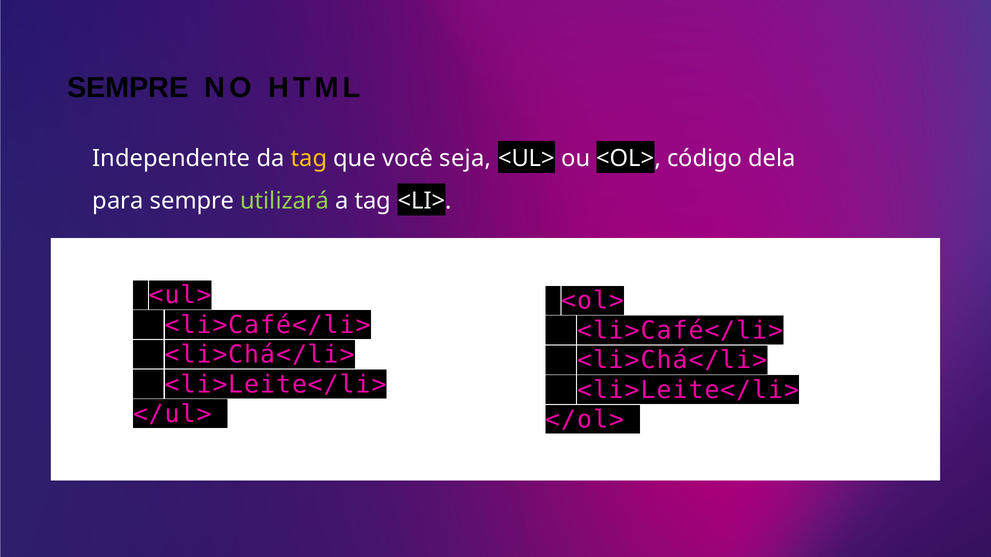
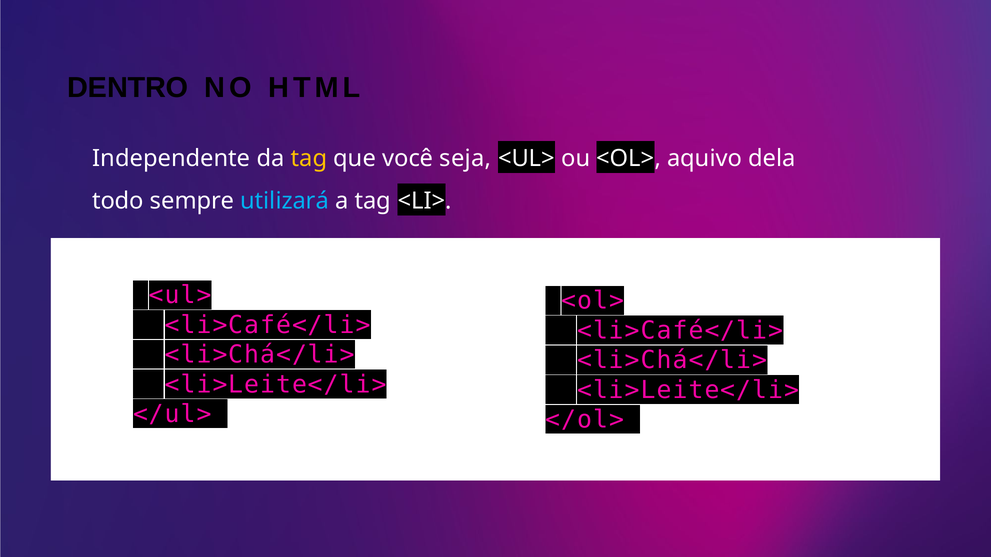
SEMPRE: SEMPRE -> DENTRO (128, 88)
código: código -> aquivo (705, 158)
para: para -> todo (118, 201)
utilizará colour: light green -> light blue (285, 201)
